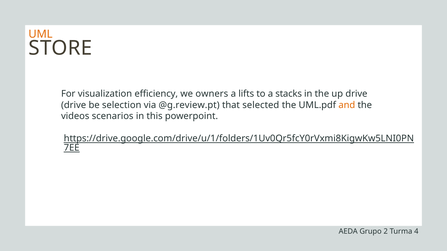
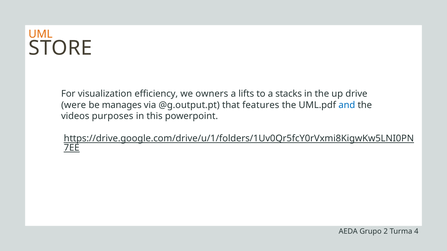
drive: drive -> were (74, 105)
selection: selection -> manages (122, 105)
@g.review.pt: @g.review.pt -> @g.output.pt (189, 105)
selected: selected -> features (261, 105)
and colour: orange -> blue (347, 105)
scenarios: scenarios -> purposes (113, 116)
